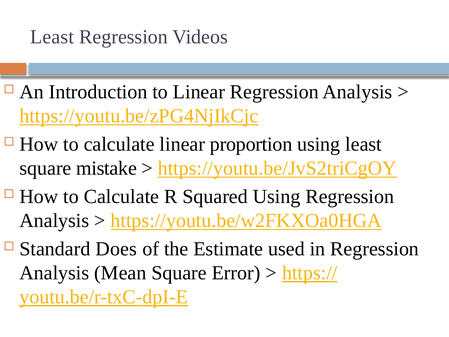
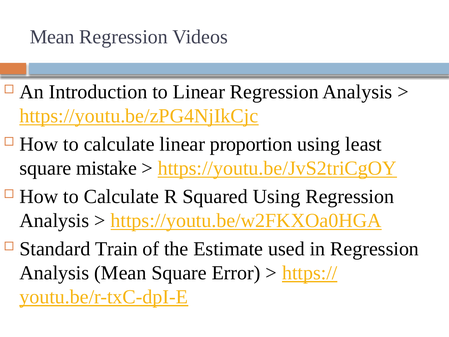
Least: Least -> Mean (52, 37)
Does: Does -> Train (116, 249)
